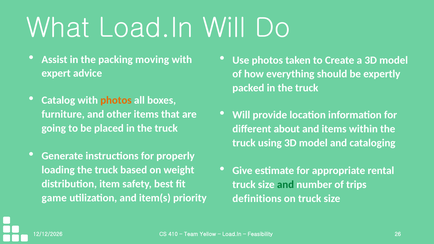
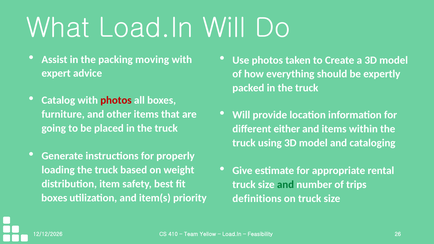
photos colour: orange -> red (116, 100)
about: about -> either (287, 129)
game: game -> boxes (54, 198)
